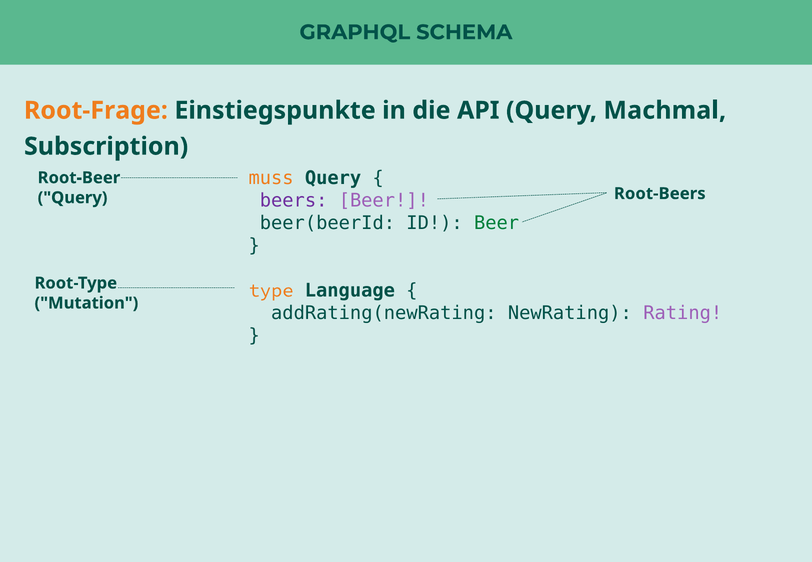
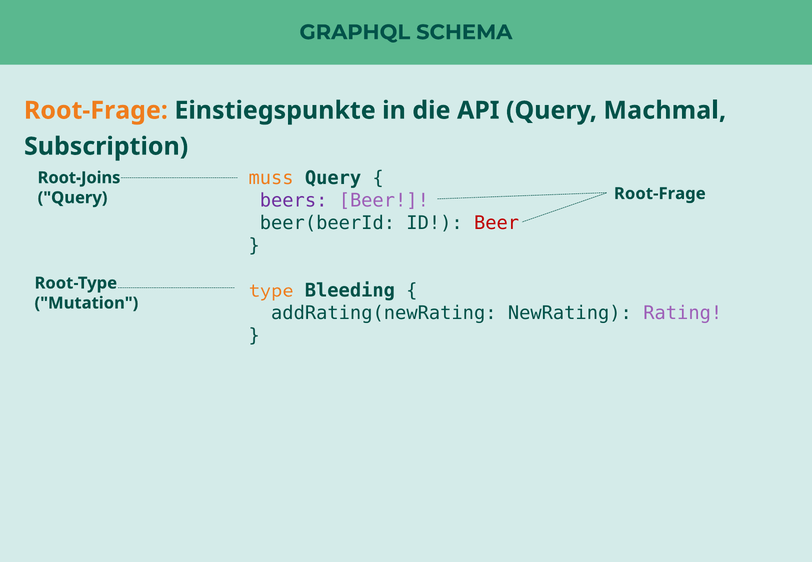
Root-Beer: Root-Beer -> Root-Joins (79, 178)
Query Root-Beers: Root-Beers -> Root-Frage (660, 194)
Beer colour: green -> red (497, 223)
Language: Language -> Bleeding (350, 290)
